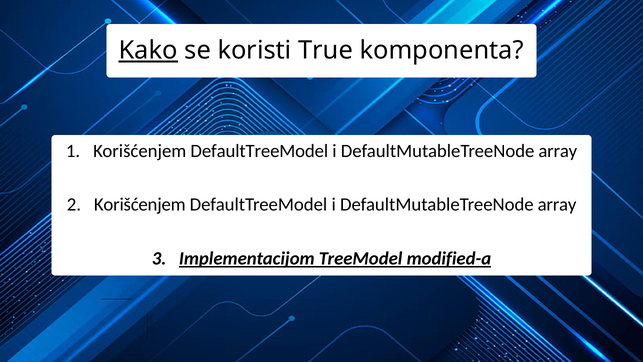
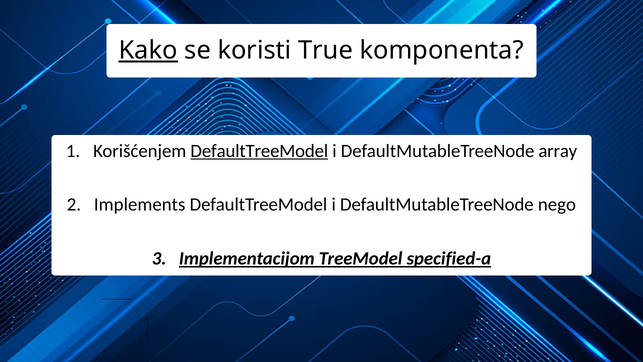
DefaultTreeModel underline: none -> present (259, 151)
Korišćenjem: Korišćenjem -> Implements (140, 205)
array: array -> nego (557, 205)
modified-a: modified-a -> specified-a (449, 258)
